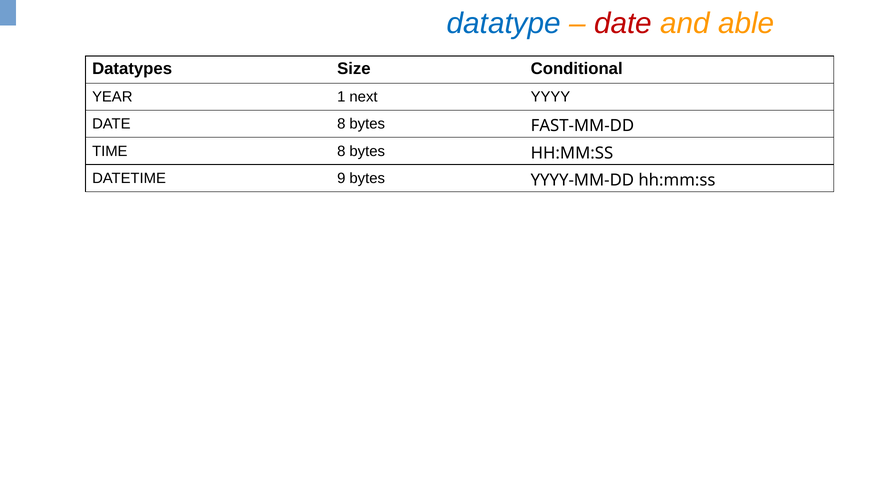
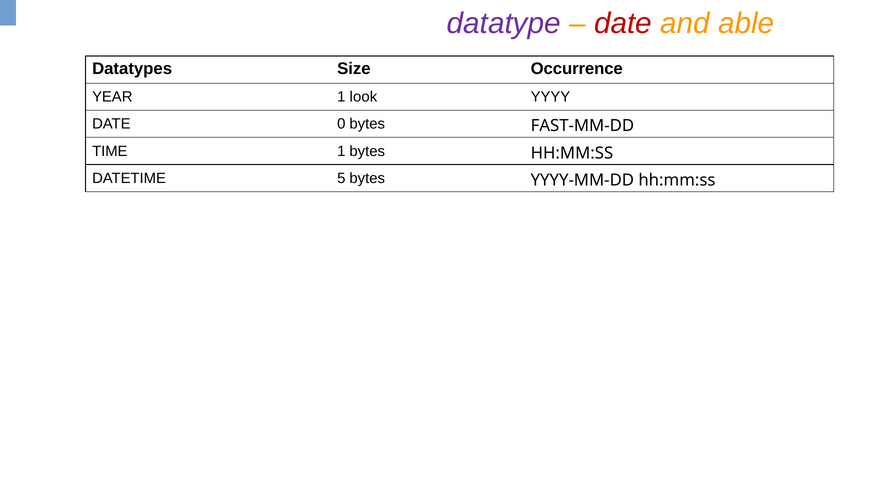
datatype colour: blue -> purple (504, 23)
Conditional: Conditional -> Occurrence (577, 69)
next: next -> look (363, 97)
DATE 8: 8 -> 0 (341, 124)
TIME 8: 8 -> 1 (341, 151)
9: 9 -> 5 (341, 178)
